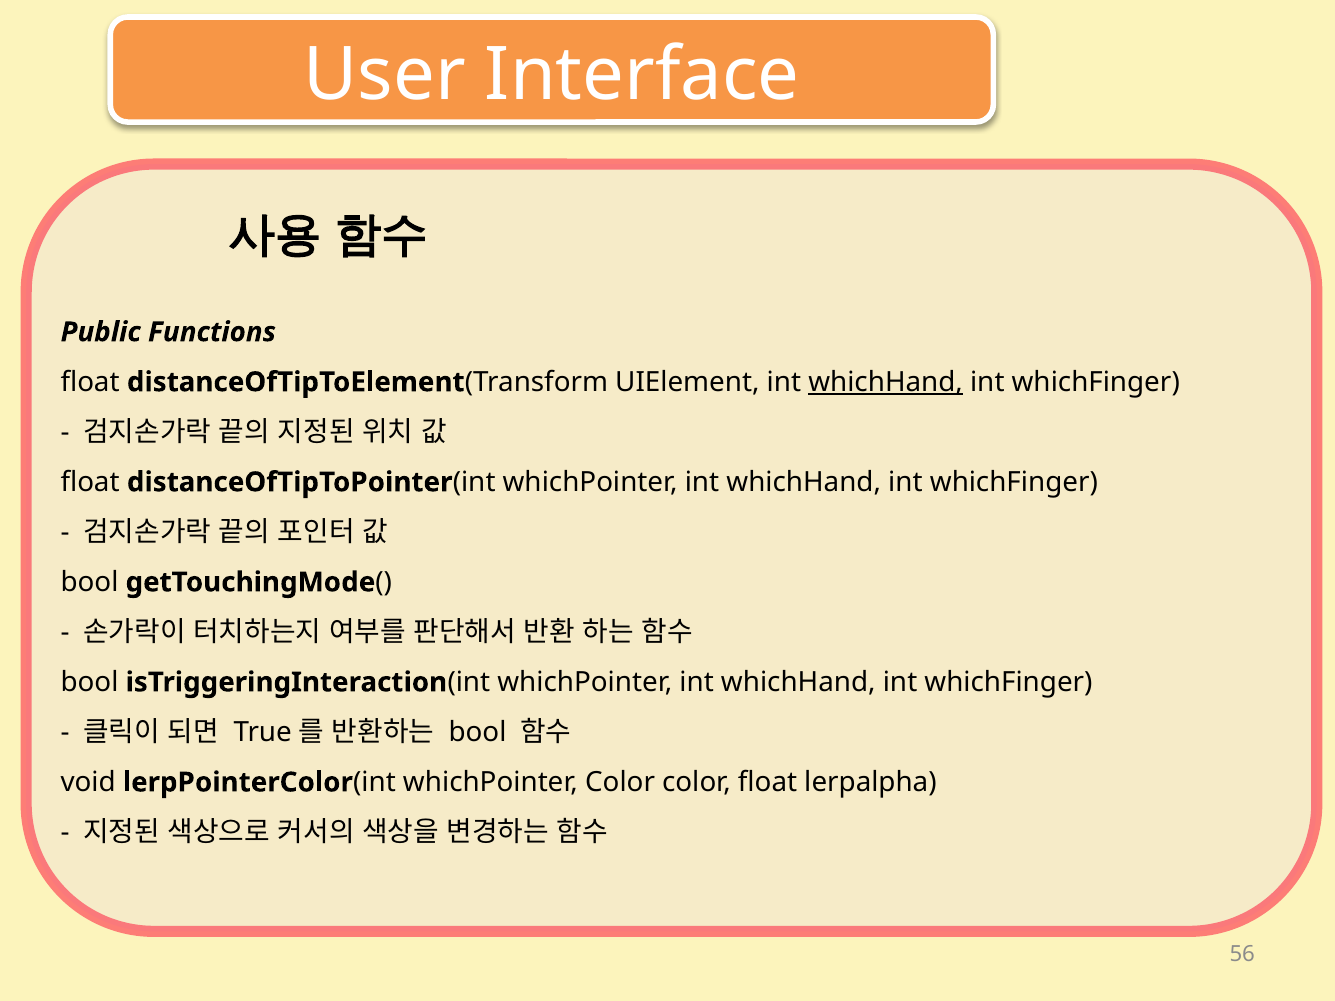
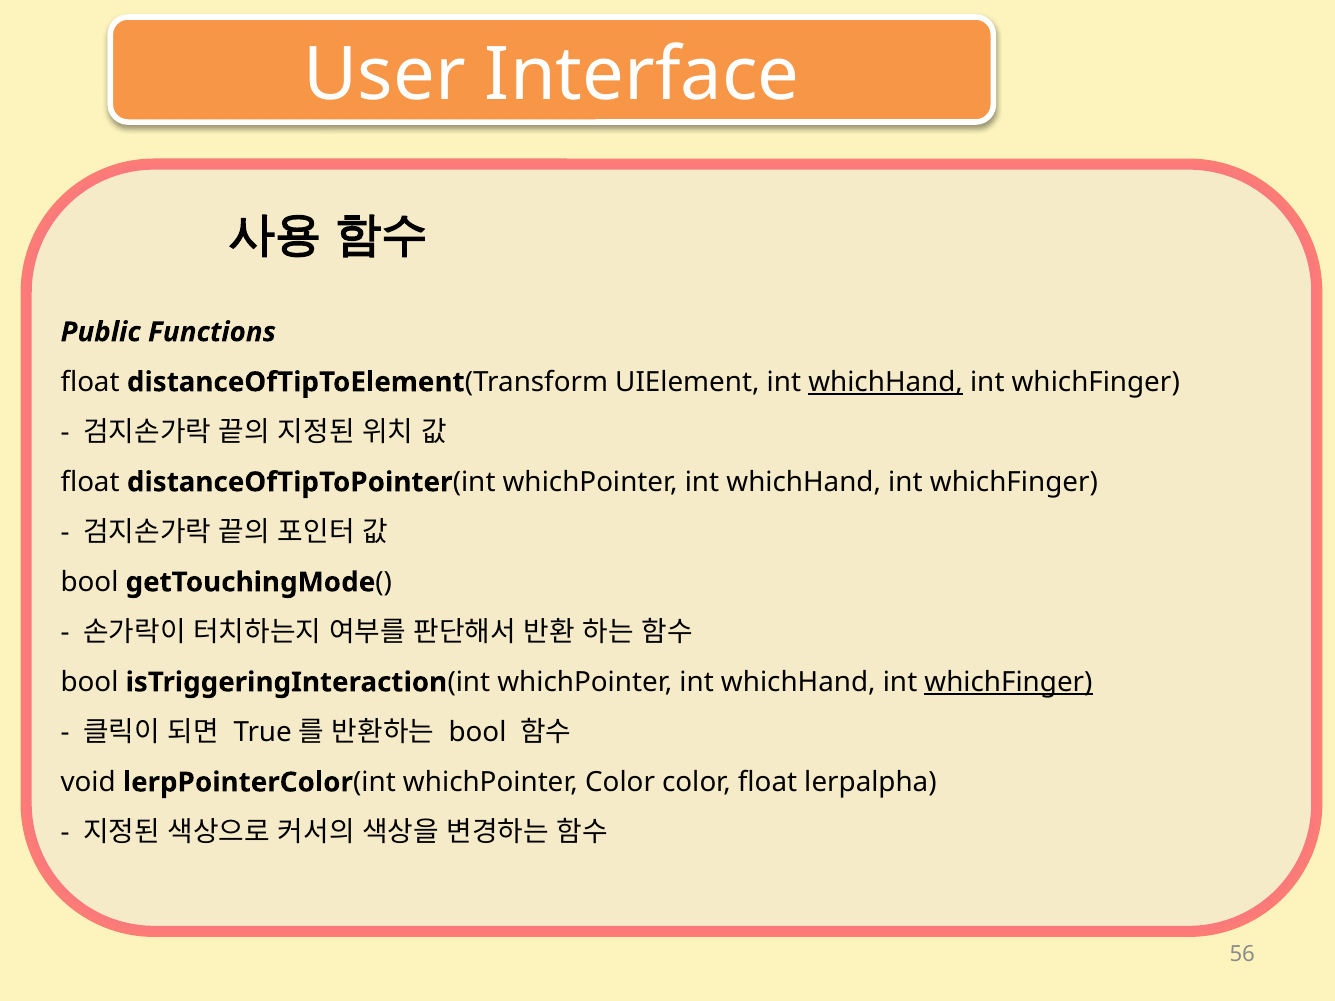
whichFinger underline: none -> present (1008, 682)
